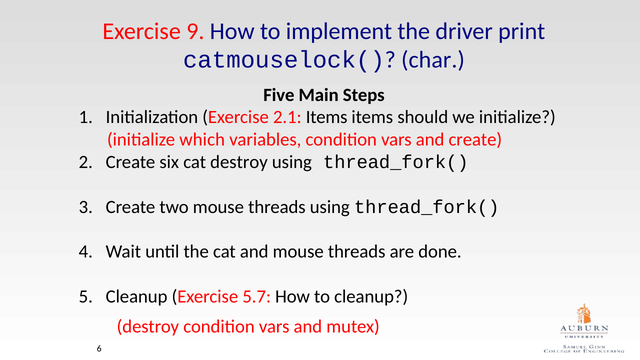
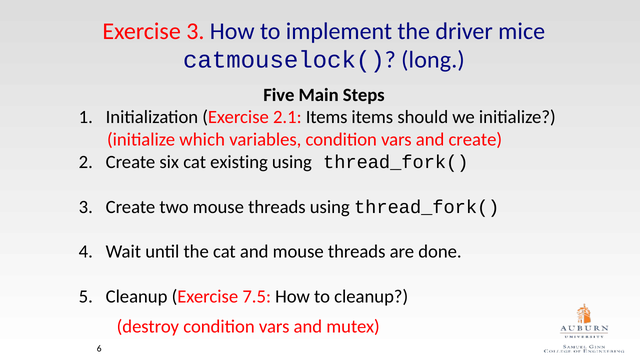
Exercise 9: 9 -> 3 (195, 31)
print: print -> mice (522, 31)
char: char -> long (433, 60)
cat destroy: destroy -> existing (239, 162)
5.7: 5.7 -> 7.5 (257, 297)
